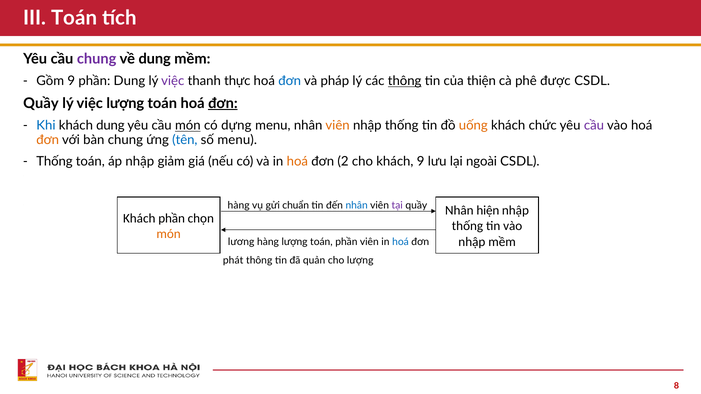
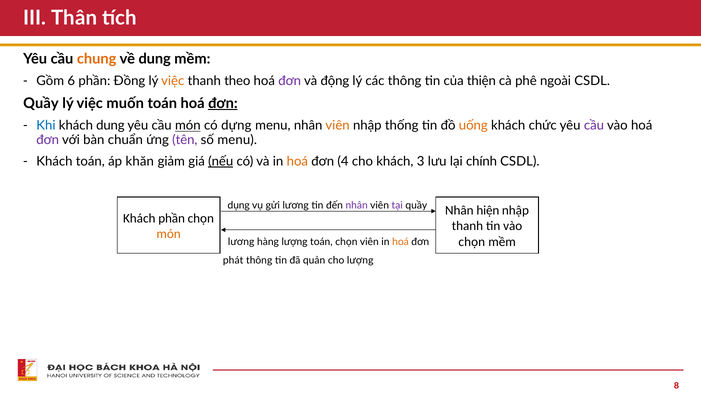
III Toán: Toán -> Thân (74, 18)
chung colour: purple -> orange (97, 59)
Gồm 9: 9 -> 6 (71, 81)
phần Dung: Dung -> Đồng (129, 81)
việc colour: purple -> orange (173, 81)
thực: thực -> theo (237, 81)
đơn colour: blue -> purple (290, 81)
pháp: pháp -> động (335, 81)
thông underline: present -> none (405, 81)
được: được -> ngoài (556, 81)
việc lượng: lượng -> muốn (125, 103)
đơn colour: orange -> purple (48, 140)
bàn chung: chung -> chuẩn (125, 140)
tên colour: blue -> purple (185, 140)
Thống: Thống -> Khách (54, 161)
áp nhập: nhập -> khăn (140, 161)
nếu underline: none -> present (221, 161)
2: 2 -> 4 (343, 161)
khách 9: 9 -> 3 (421, 161)
ngoài: ngoài -> chính (482, 161)
hàng: hàng -> dụng (239, 206)
gửi chuẩn: chuẩn -> lương (296, 206)
nhân colour: blue -> purple (357, 206)
thống: thống -> thanh (468, 226)
nhập: nhập -> chọn (472, 242)
toán phần: phần -> chọn (346, 242)
hoá colour: blue -> orange (400, 242)
